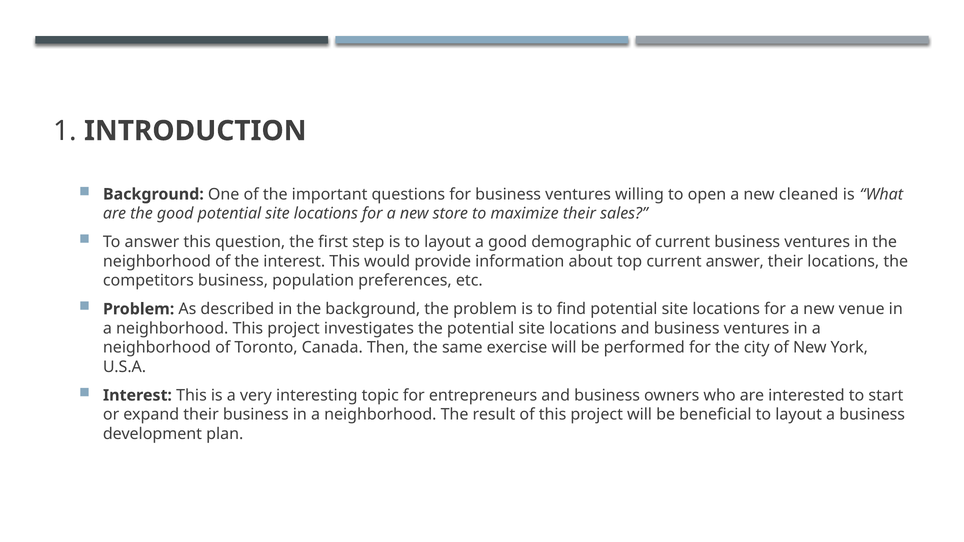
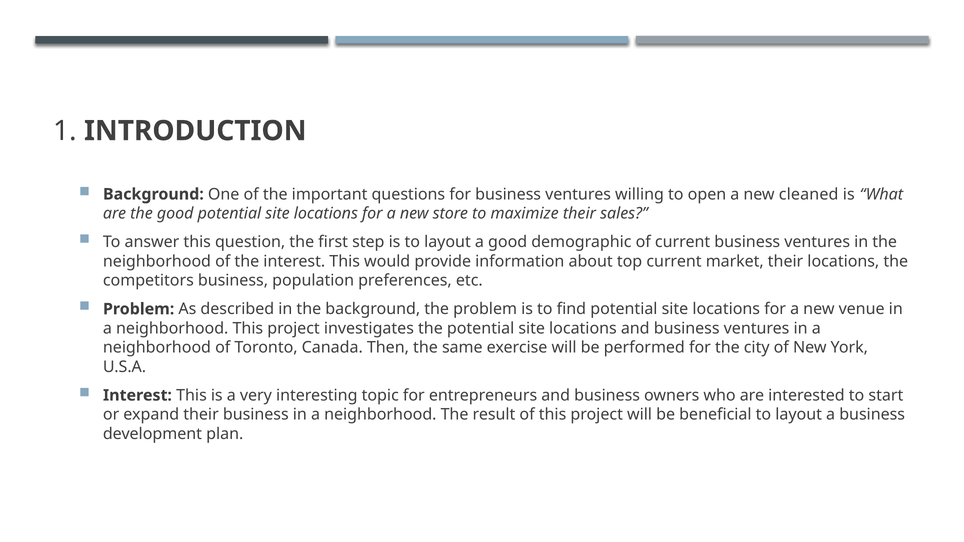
current answer: answer -> market (735, 261)
